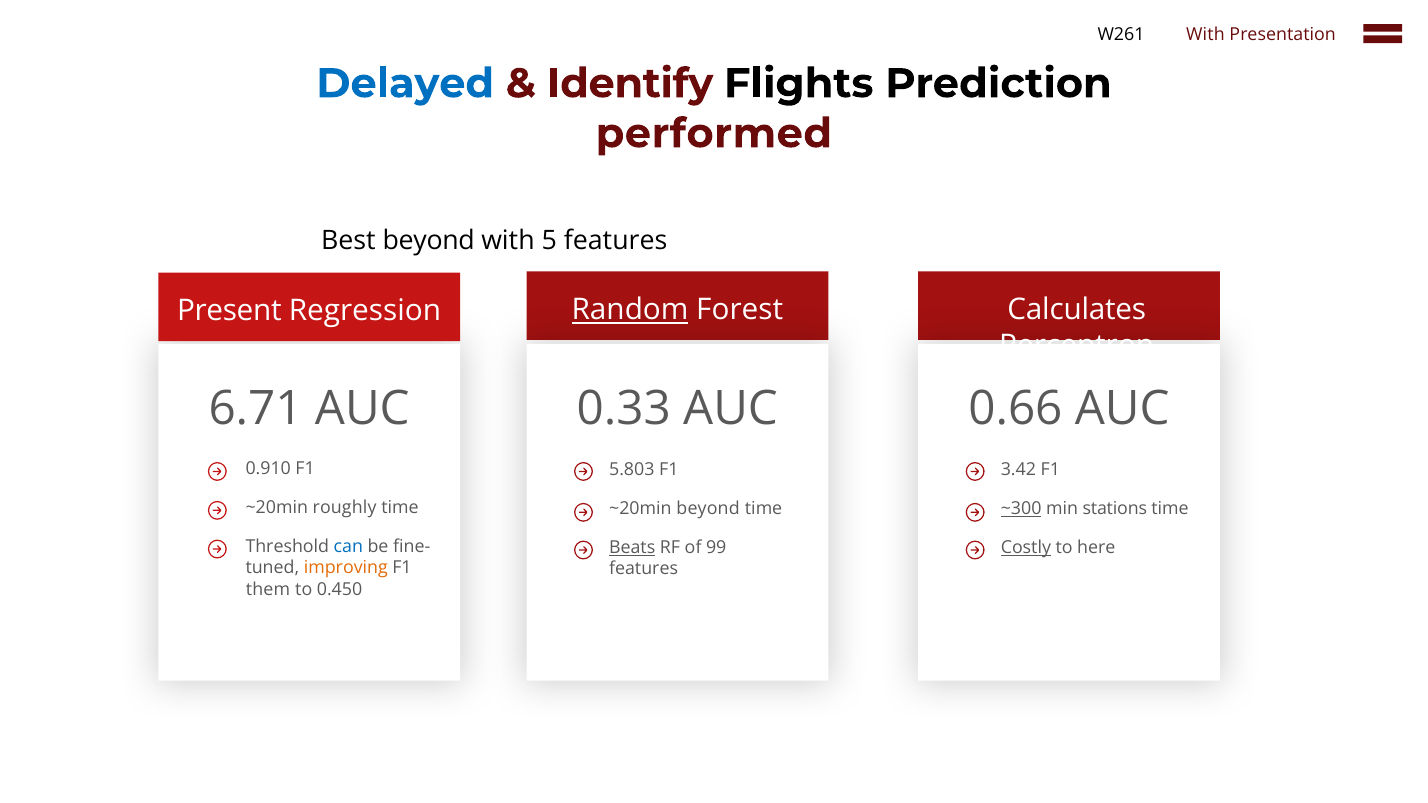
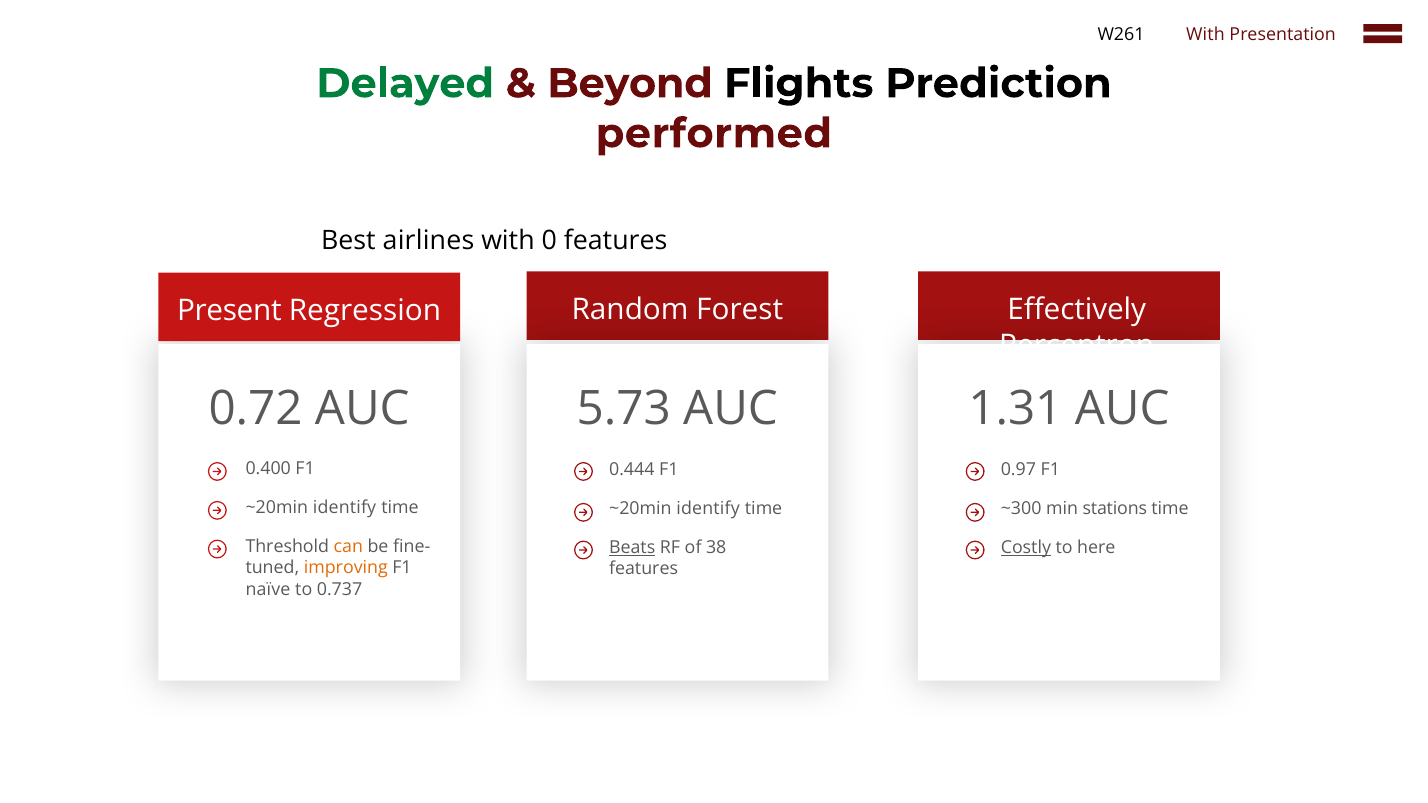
Delayed colour: blue -> green (405, 84)
Identify: Identify -> Beyond (630, 84)
Best beyond: beyond -> airlines (428, 240)
5: 5 -> 0 (549, 240)
Calculates: Calculates -> Effectively (1077, 310)
Random underline: present -> none (630, 310)
6.71: 6.71 -> 0.72 (256, 409)
0.33: 0.33 -> 5.73 (624, 409)
0.66: 0.66 -> 1.31 (1015, 409)
0.910: 0.910 -> 0.400 (268, 469)
5.803: 5.803 -> 0.444 (632, 470)
3.42: 3.42 -> 0.97 (1018, 470)
roughly: roughly -> identify (344, 508)
beyond: beyond -> identify (708, 509)
~300 underline: present -> none (1021, 509)
can colour: blue -> orange (348, 547)
99: 99 -> 38 (716, 548)
them: them -> naïve (268, 589)
0.450: 0.450 -> 0.737 (340, 589)
